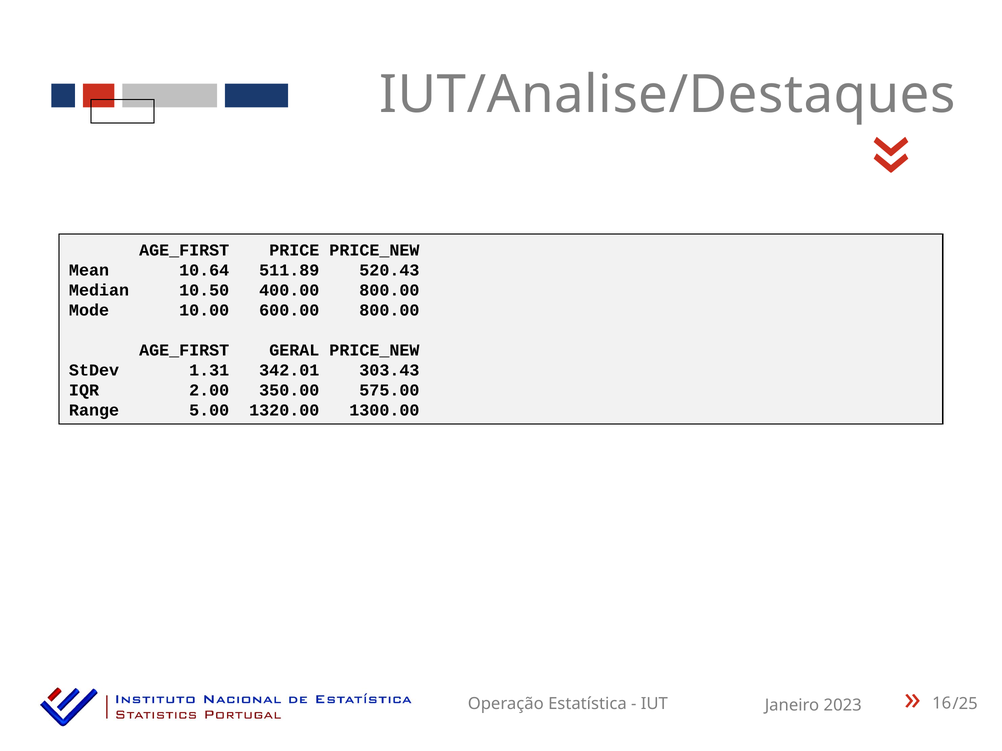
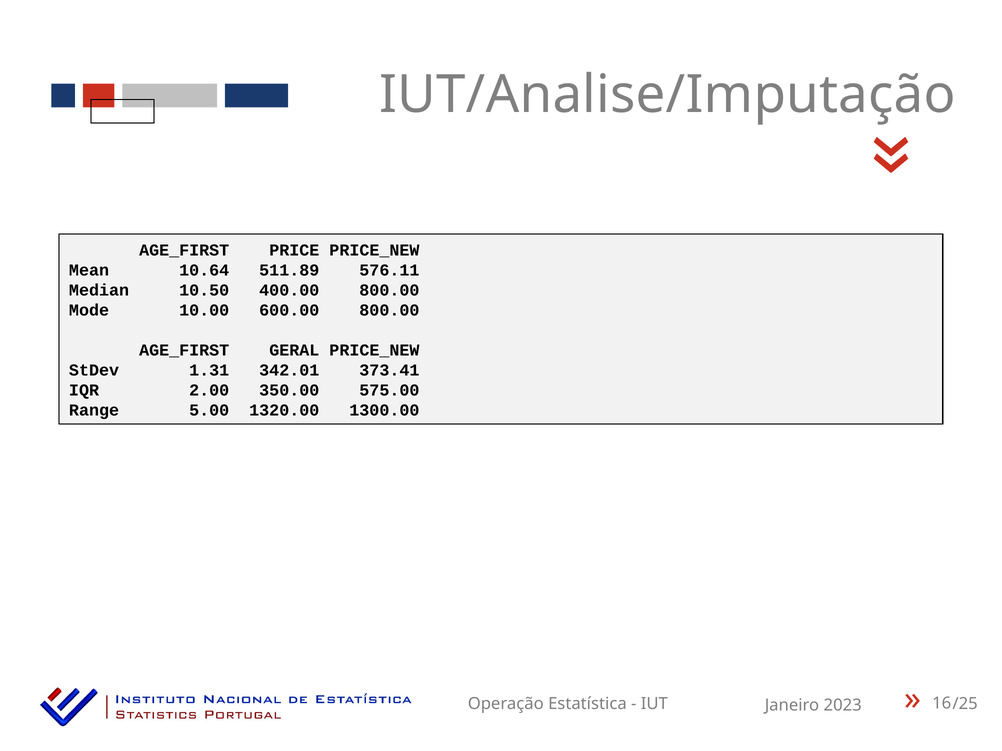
IUT/Analise/Destaques: IUT/Analise/Destaques -> IUT/Analise/Imputação (668, 95)
520.43: 520.43 -> 576.11 (389, 270)
303.43: 303.43 -> 373.41 (389, 371)
